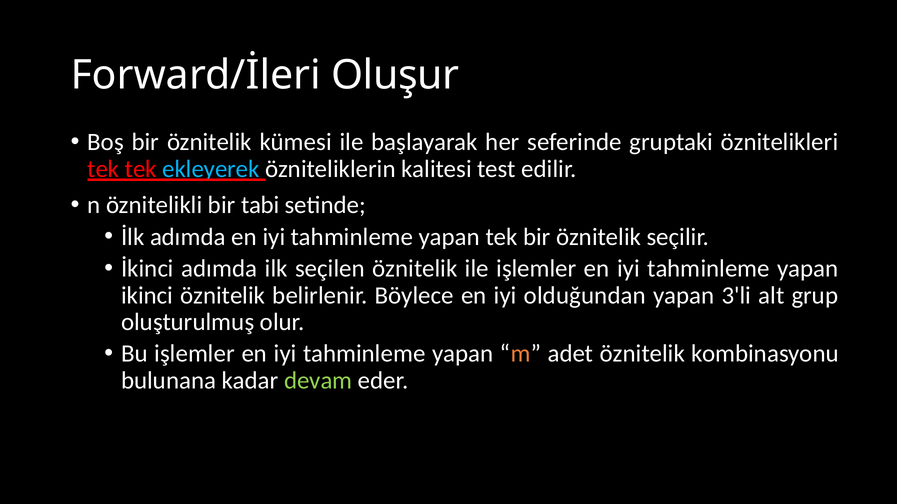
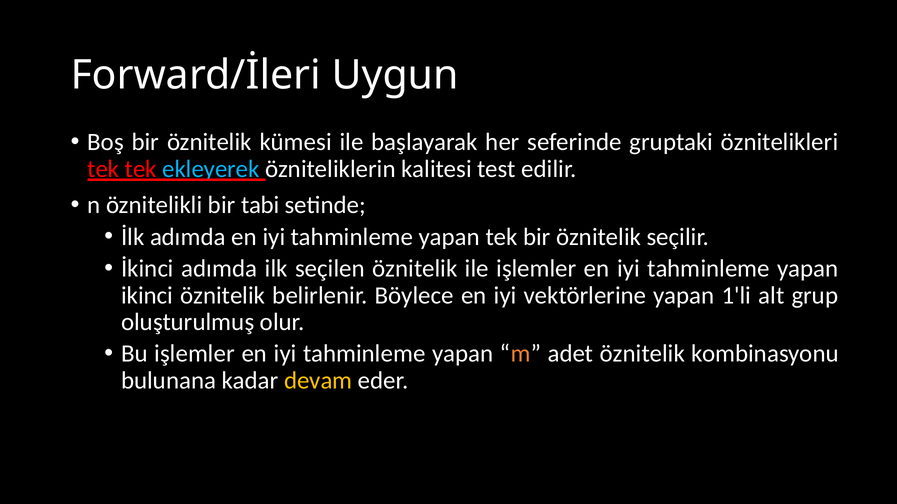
Oluşur: Oluşur -> Uygun (395, 75)
olduğundan: olduğundan -> vektörlerine (585, 296)
3'li: 3'li -> 1'li (736, 296)
devam colour: light green -> yellow (318, 381)
